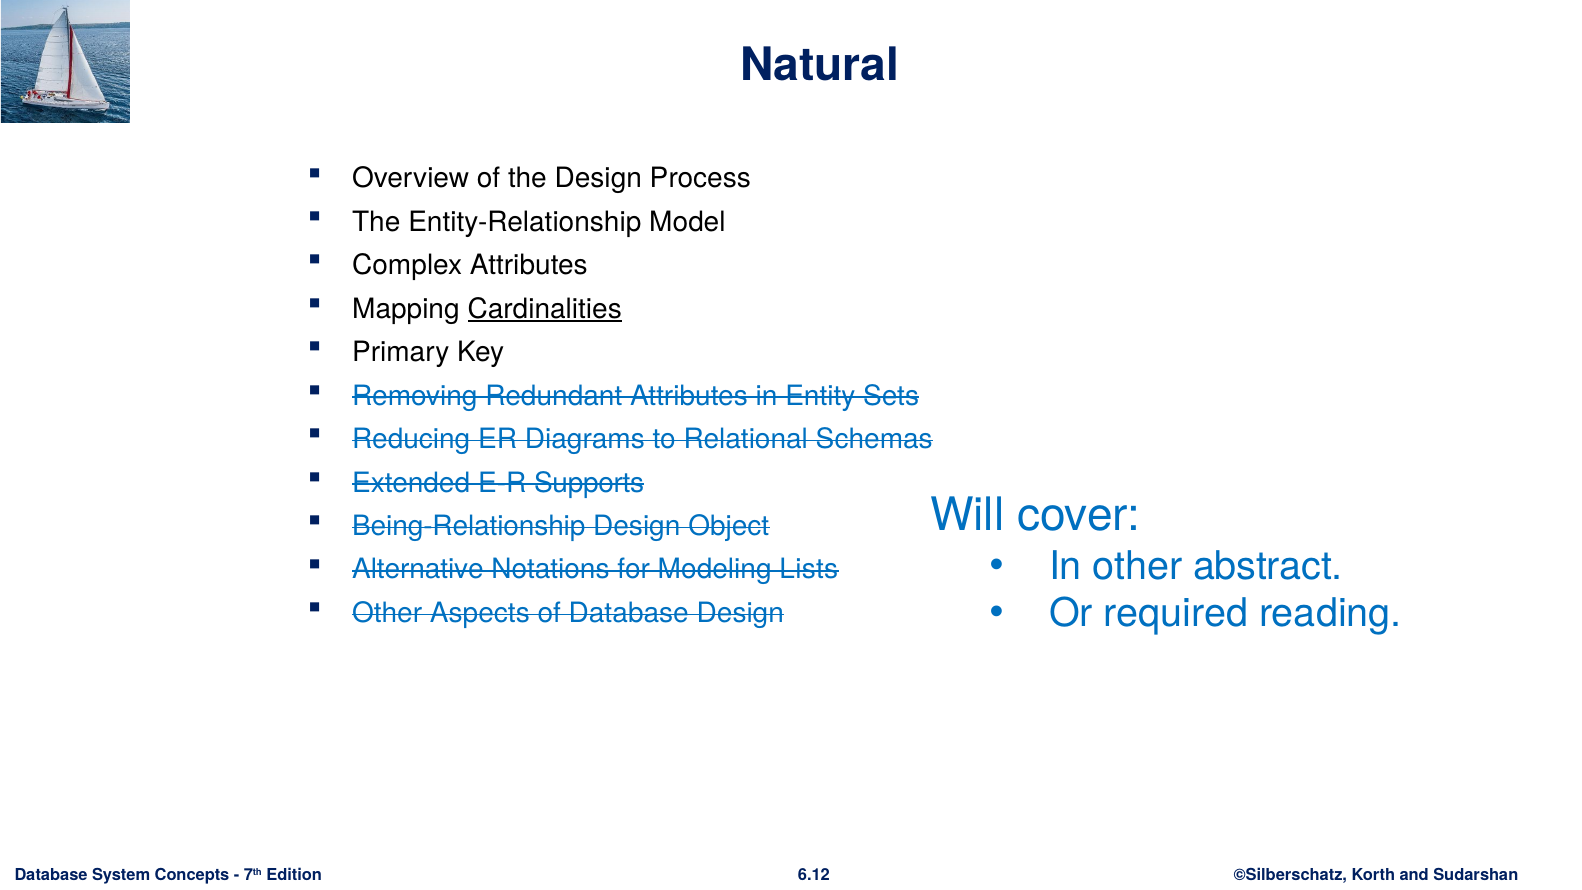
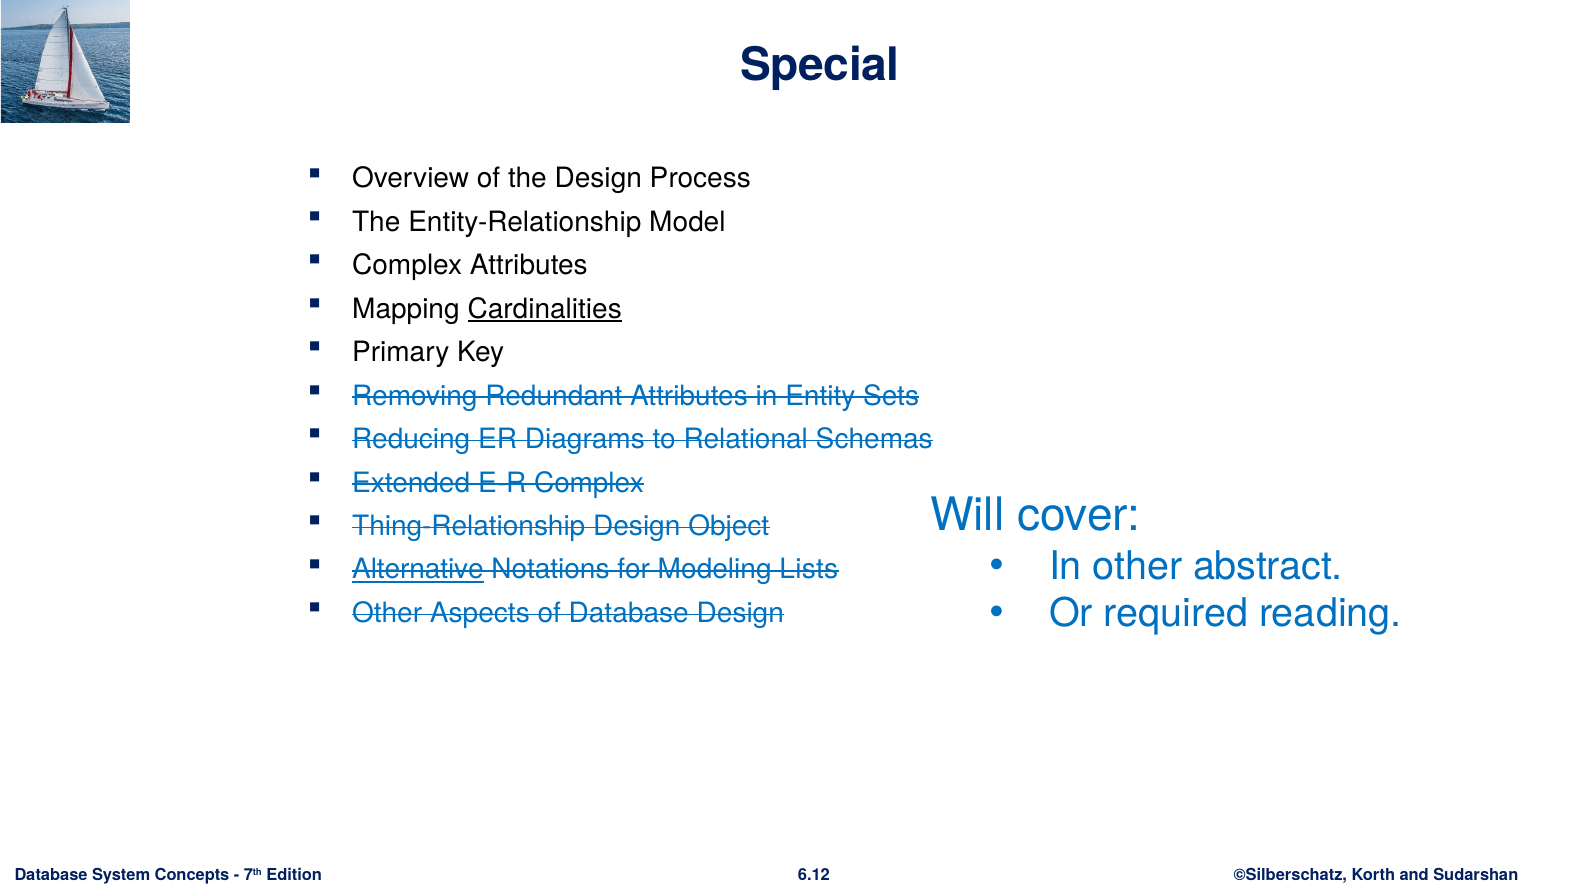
Natural: Natural -> Special (820, 65)
E-R Supports: Supports -> Complex (589, 483)
Being-Relationship: Being-Relationship -> Thing-Relationship (469, 526)
Alternative underline: none -> present (418, 570)
